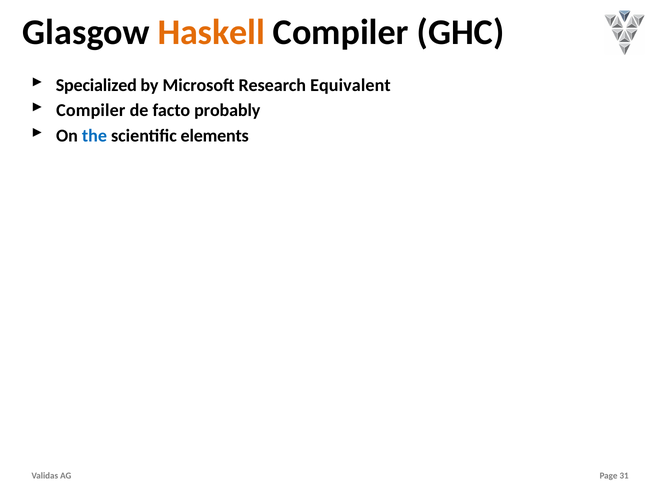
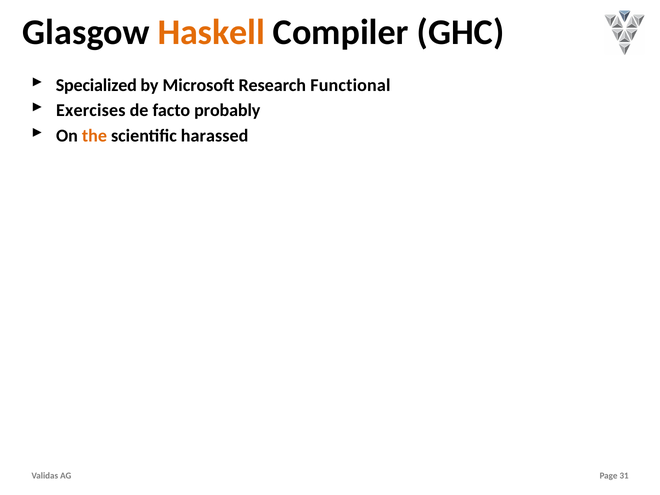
Equivalent: Equivalent -> Functional (350, 85)
Compiler: Compiler -> Exercises (91, 110)
the colour: blue -> orange (94, 136)
elements: elements -> harassed (215, 136)
